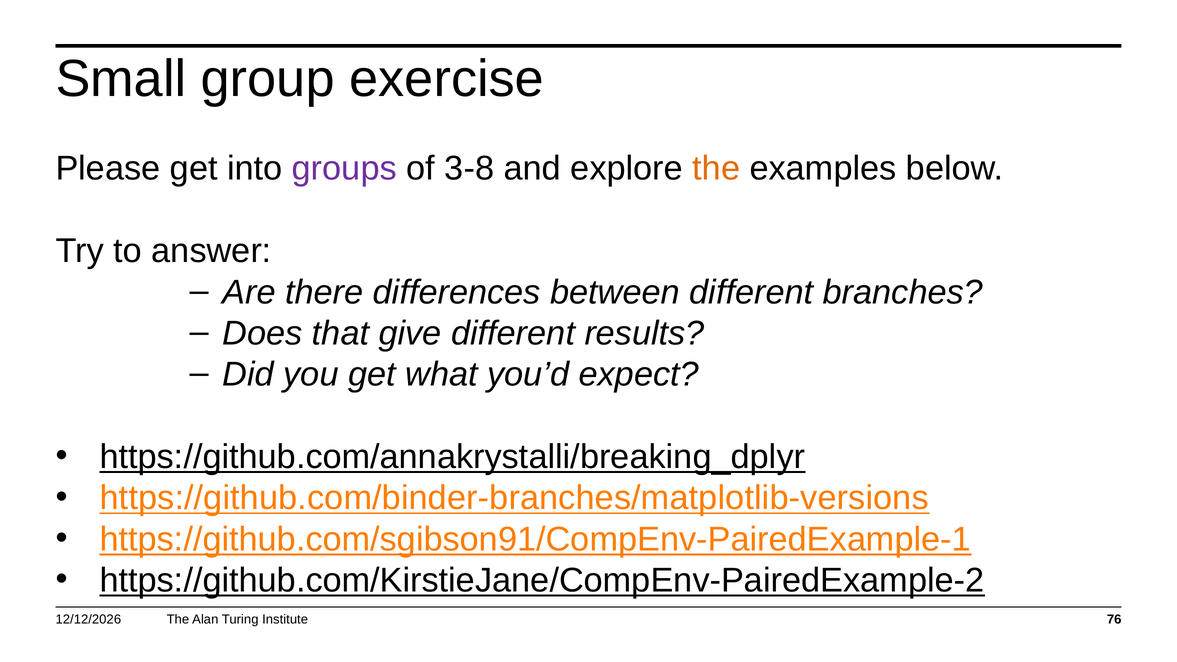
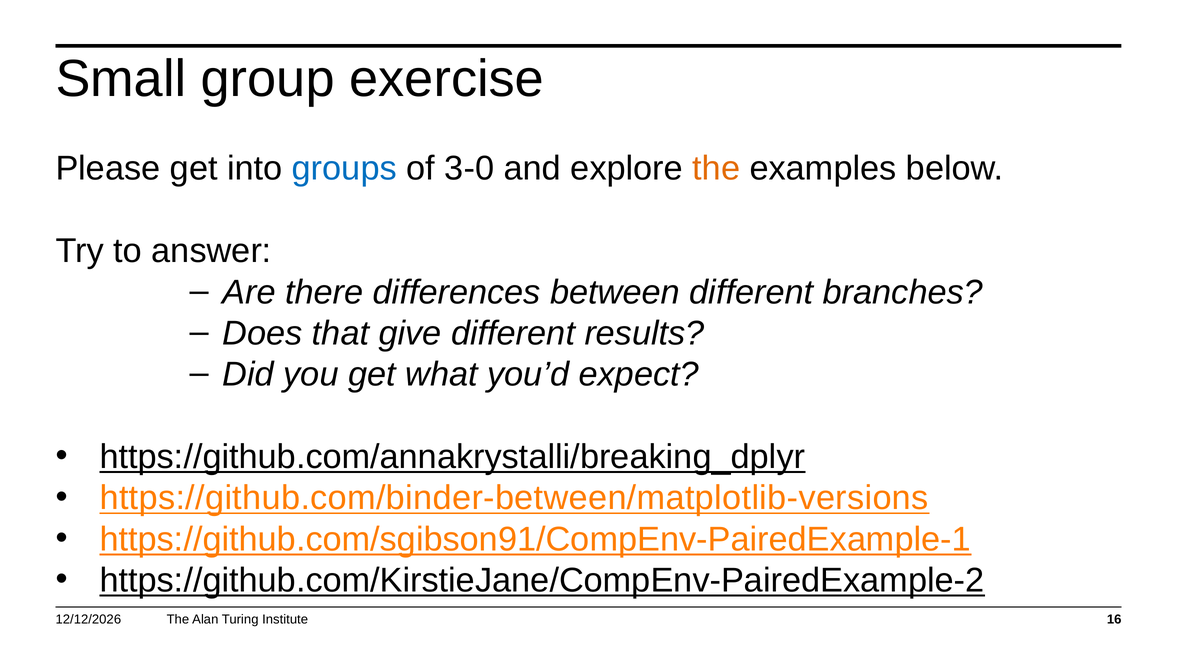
groups colour: purple -> blue (344, 169)
3-8: 3-8 -> 3-0 (469, 169)
https://github.com/binder-branches/matplotlib-versions: https://github.com/binder-branches/matplotlib-versions -> https://github.com/binder-between/matplotlib-versions (514, 498)
76: 76 -> 16 (1114, 620)
